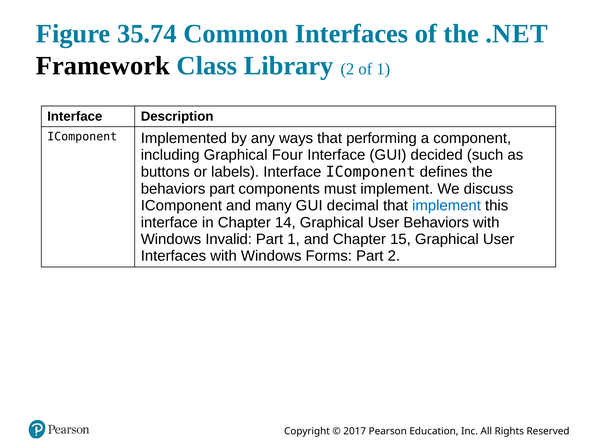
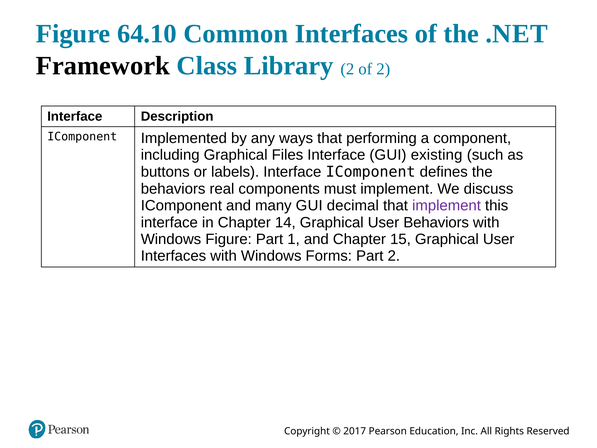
35.74: 35.74 -> 64.10 (147, 34)
of 1: 1 -> 2 (383, 69)
Four: Four -> Files (287, 155)
decided: decided -> existing (437, 155)
behaviors part: part -> real (222, 189)
implement colour: blue -> purple (447, 206)
Windows Invalid: Invalid -> Figure (229, 239)
